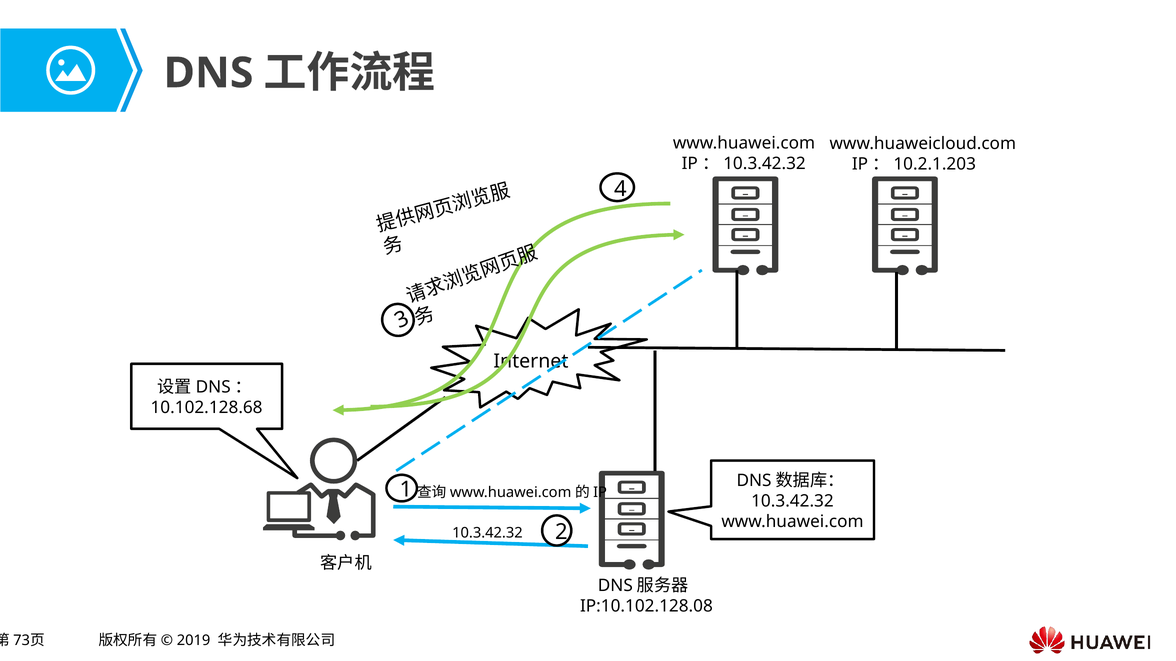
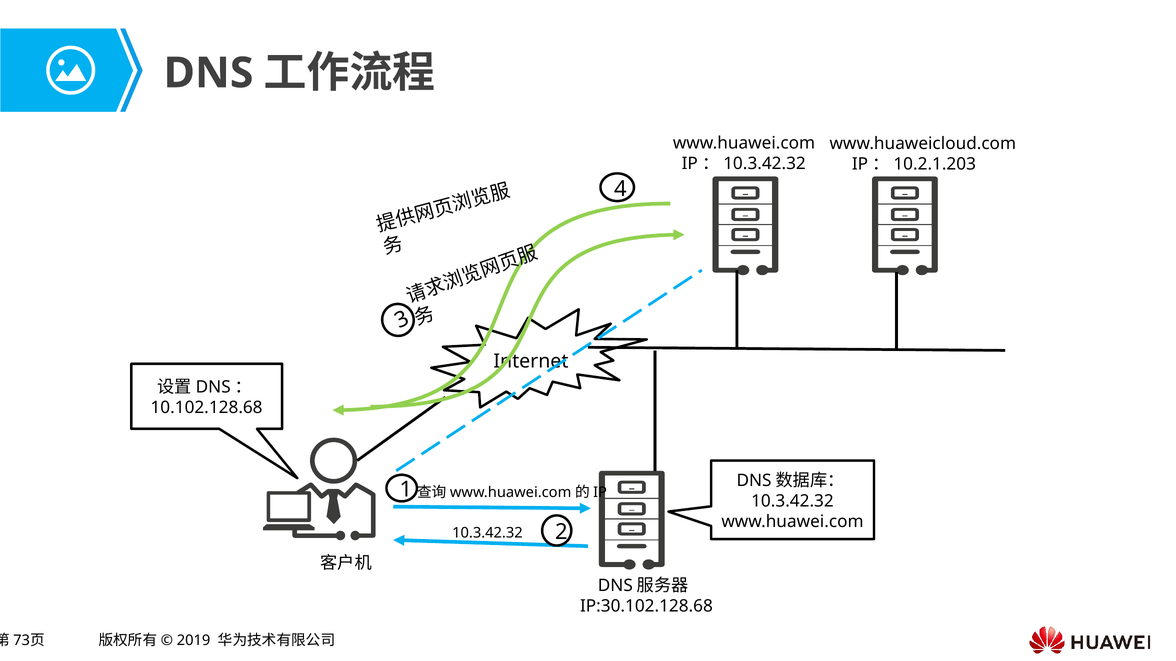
IP:10.102.128.08: IP:10.102.128.08 -> IP:30.102.128.68 (646, 607)
